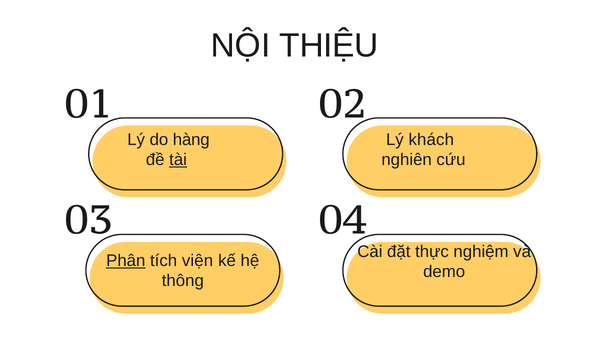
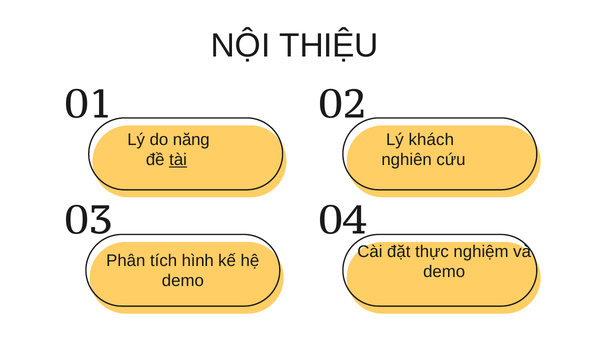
hàng: hàng -> năng (191, 139)
Phân underline: present -> none (126, 260)
viện: viện -> hình (198, 260)
thông: thông -> demo (183, 281)
